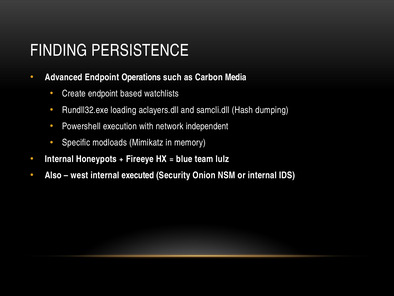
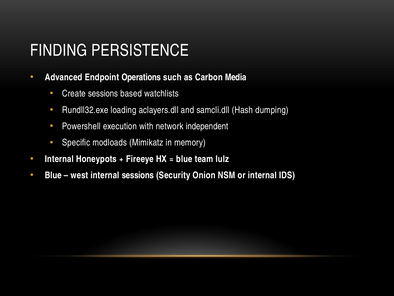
Create endpoint: endpoint -> sessions (103, 93)
Also: Also -> Blue (53, 175)
internal executed: executed -> sessions (138, 175)
